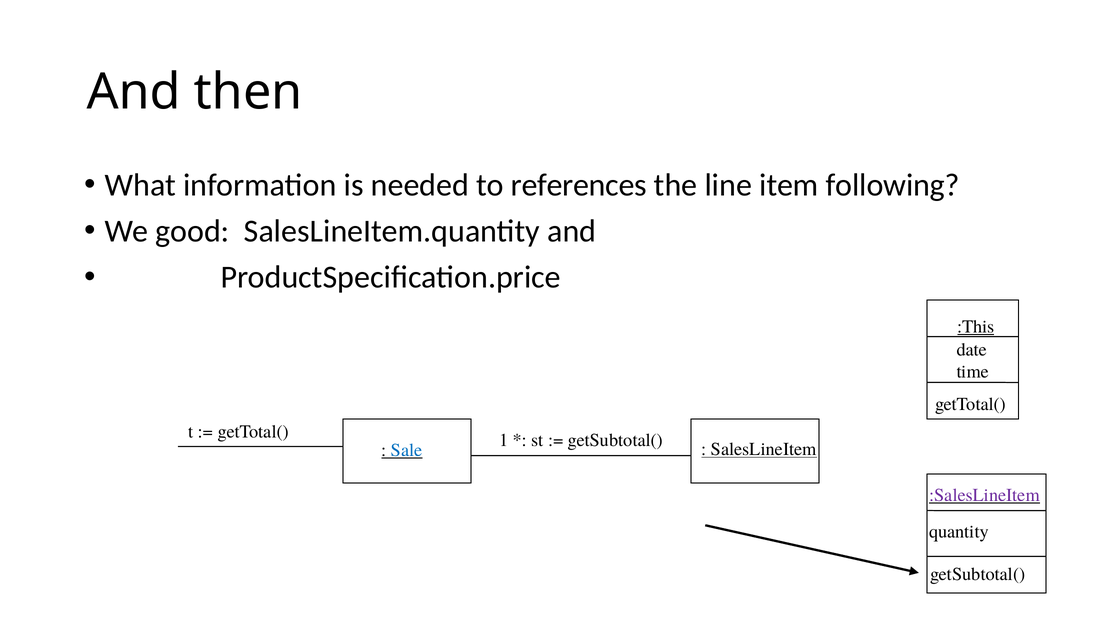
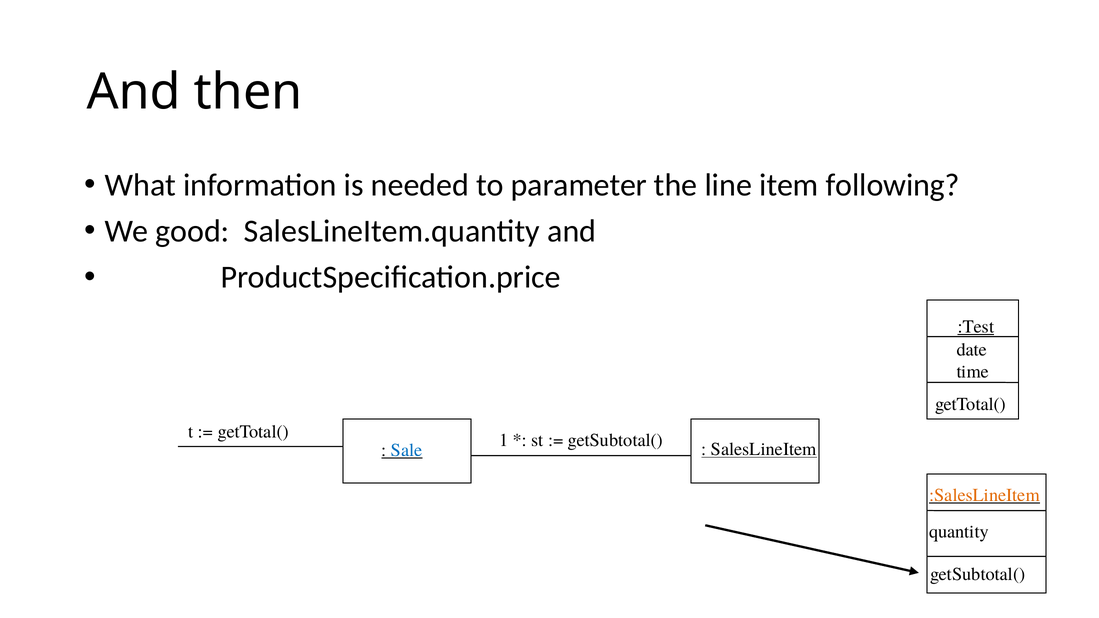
references: references -> parameter (579, 185)
:This: :This -> :Test (976, 327)
:SalesLineItem colour: purple -> orange (984, 495)
